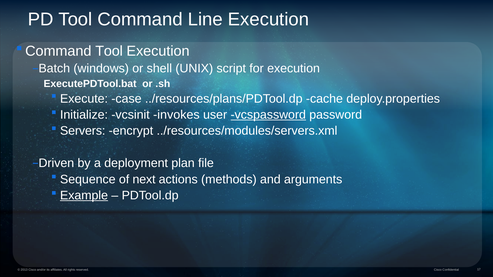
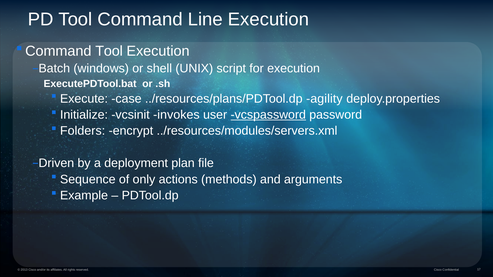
cache: cache -> agility (324, 99)
Servers: Servers -> Folders (83, 131)
next: next -> only (144, 180)
Example underline: present -> none (84, 196)
